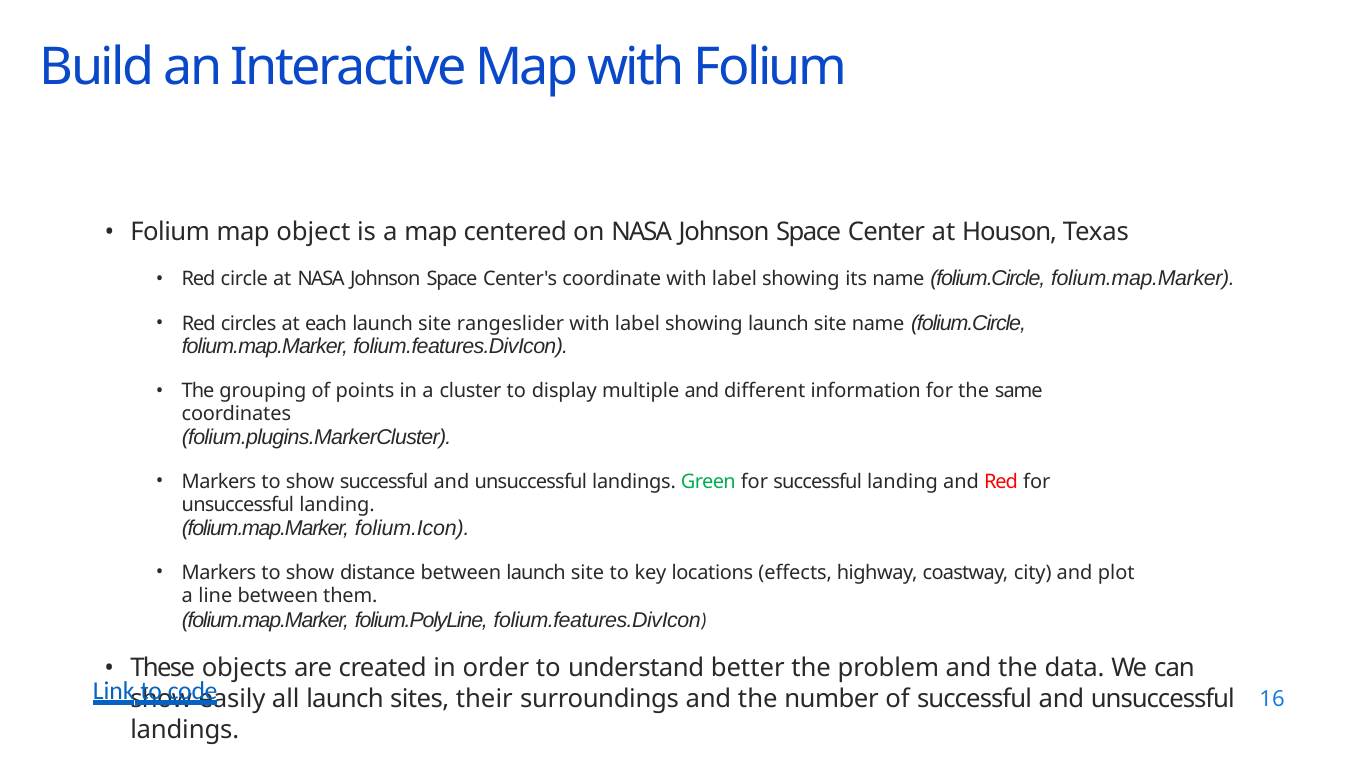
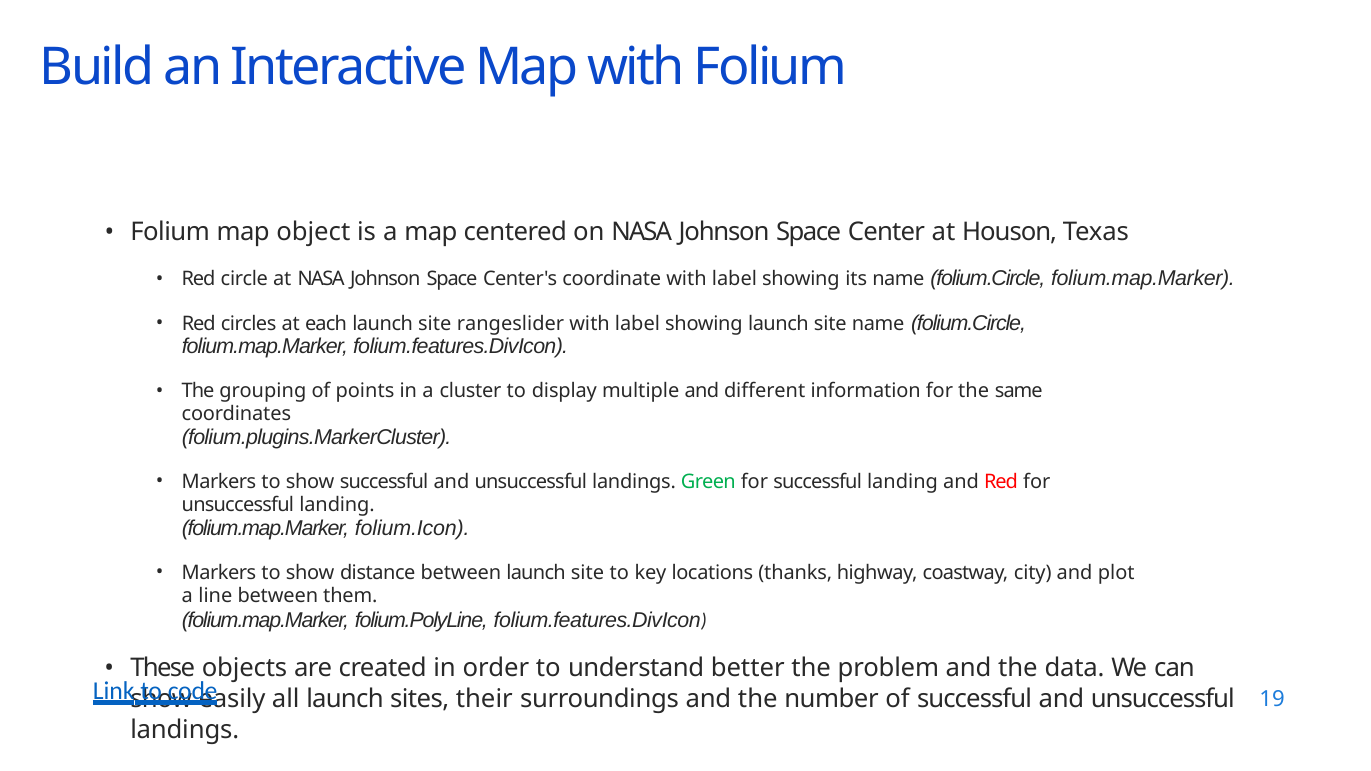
effects: effects -> thanks (795, 573)
16: 16 -> 19 (1272, 699)
